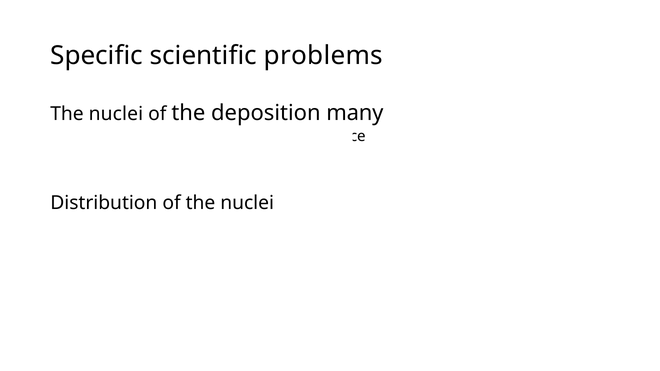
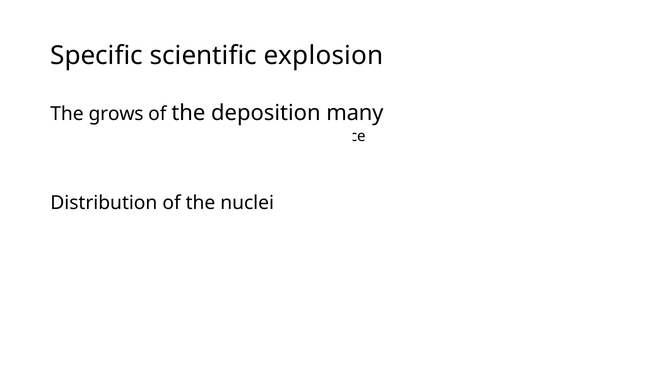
problems: problems -> explosion (323, 55)
nuclei: nuclei -> grows (116, 114)
